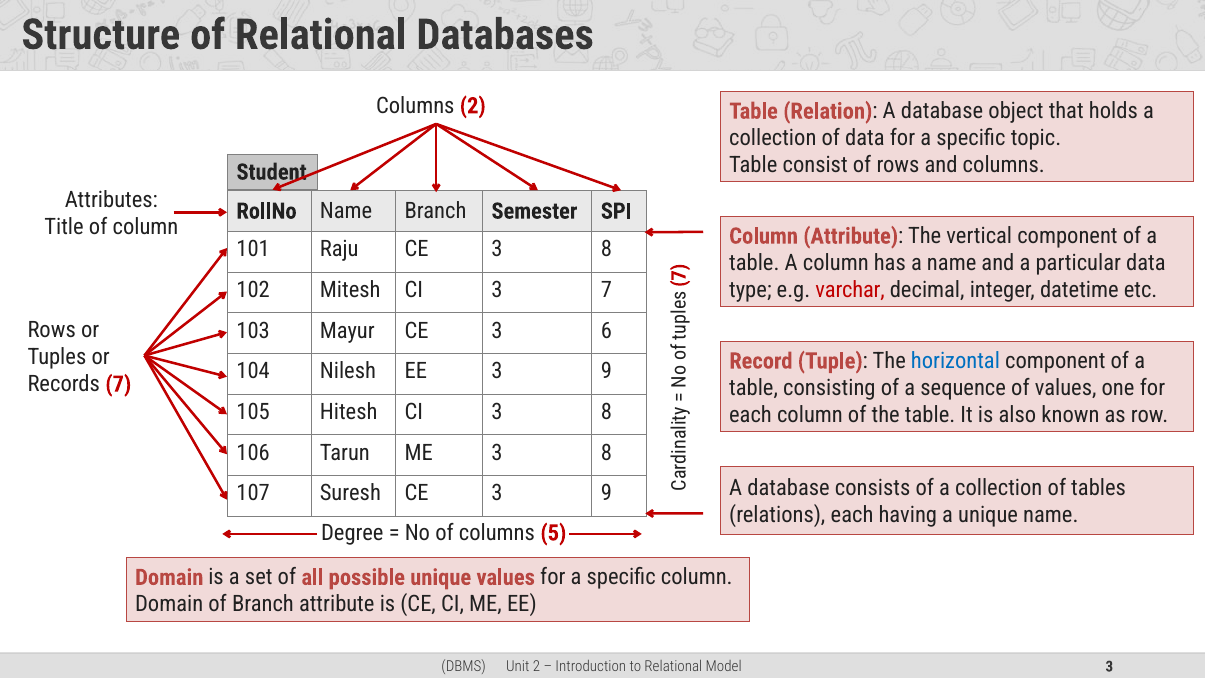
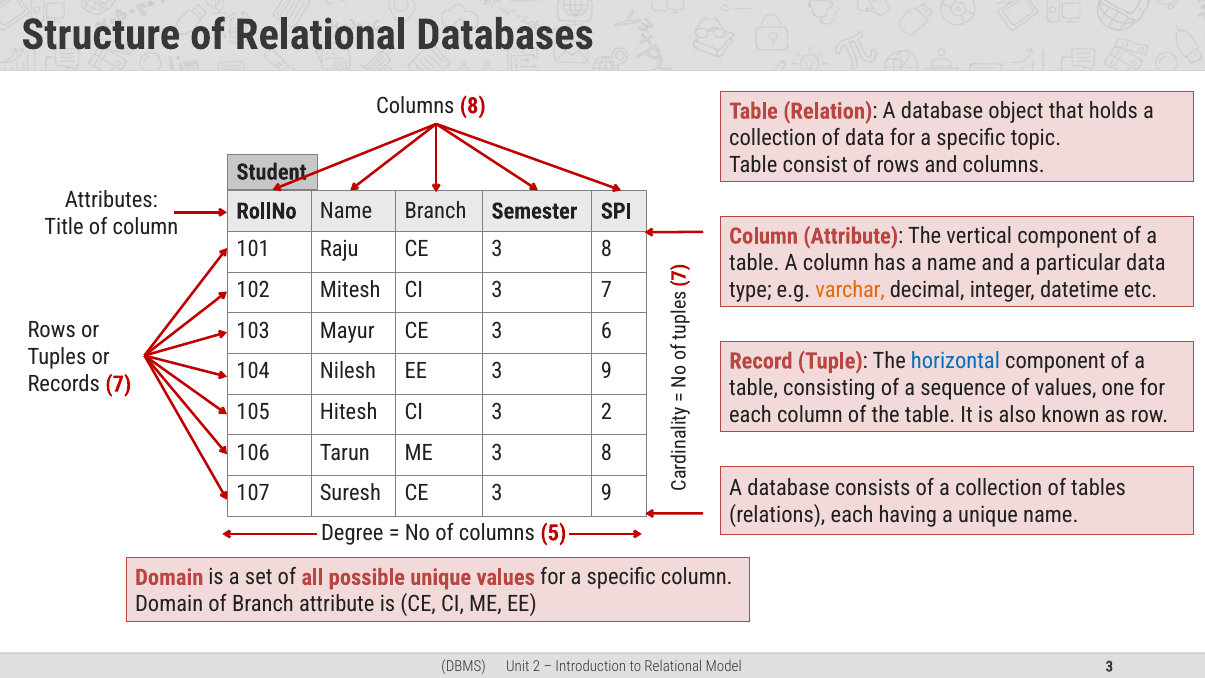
Columns 2: 2 -> 8 (473, 106)
varchar colour: red -> orange (850, 290)
CI 3 8: 8 -> 2 (606, 412)
